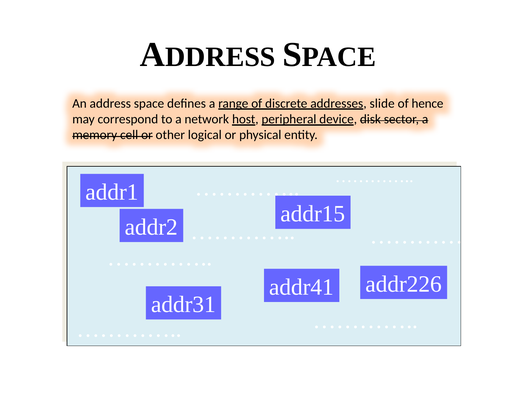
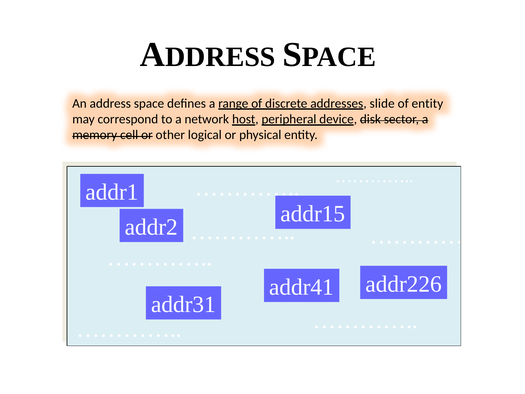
of hence: hence -> entity (427, 103)
